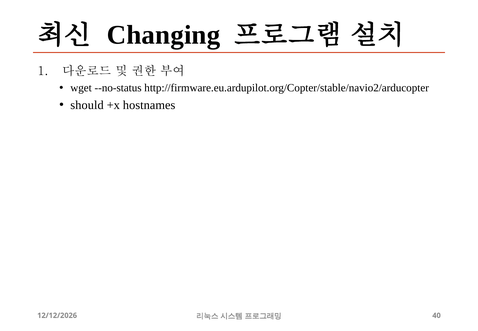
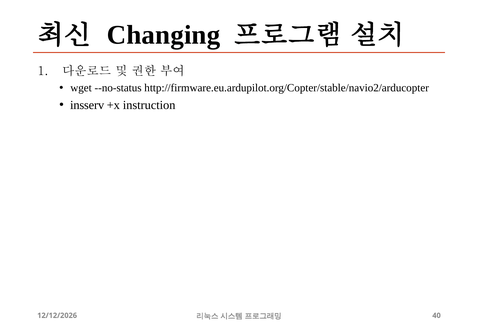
should: should -> insserv (87, 105)
hostnames: hostnames -> instruction (149, 105)
